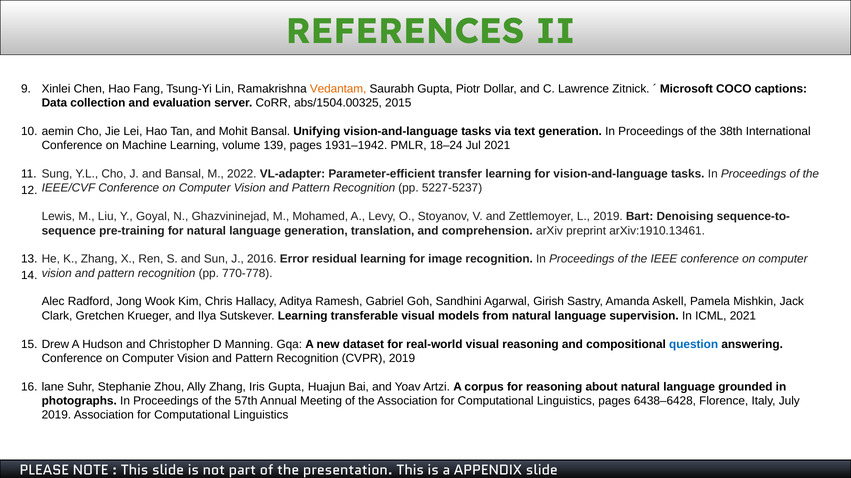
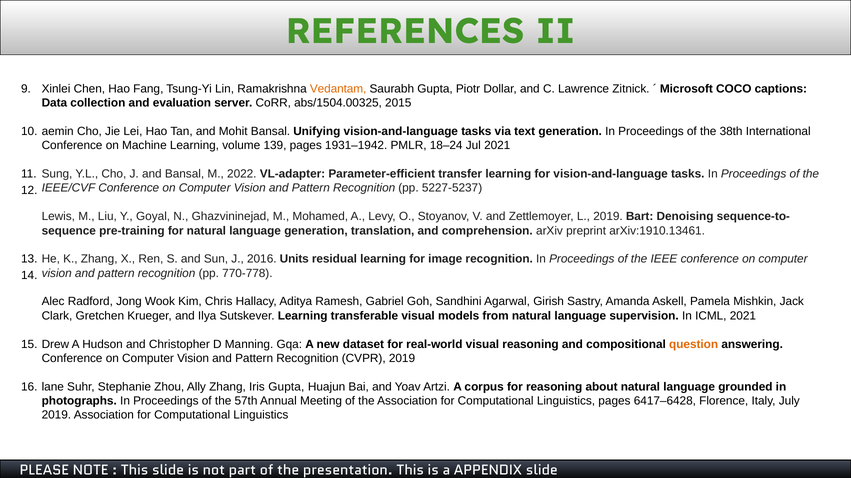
Error: Error -> Units (294, 259)
question colour: blue -> orange (694, 345)
6438–6428: 6438–6428 -> 6417–6428 (665, 401)
